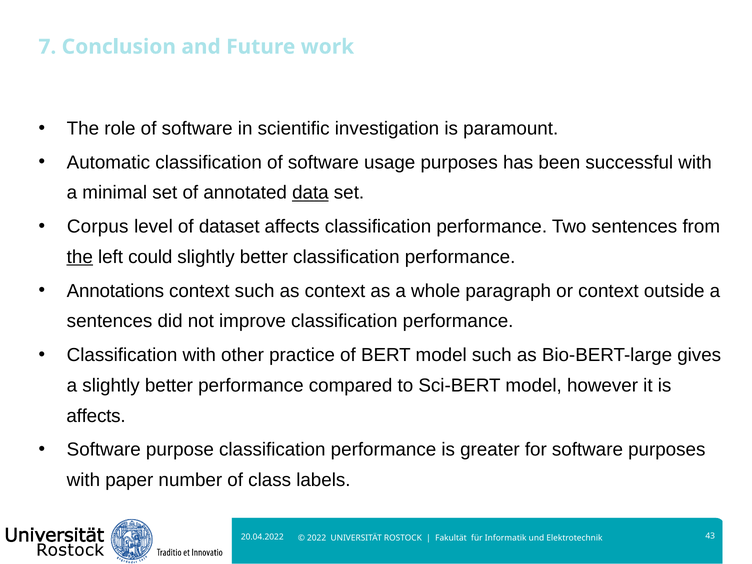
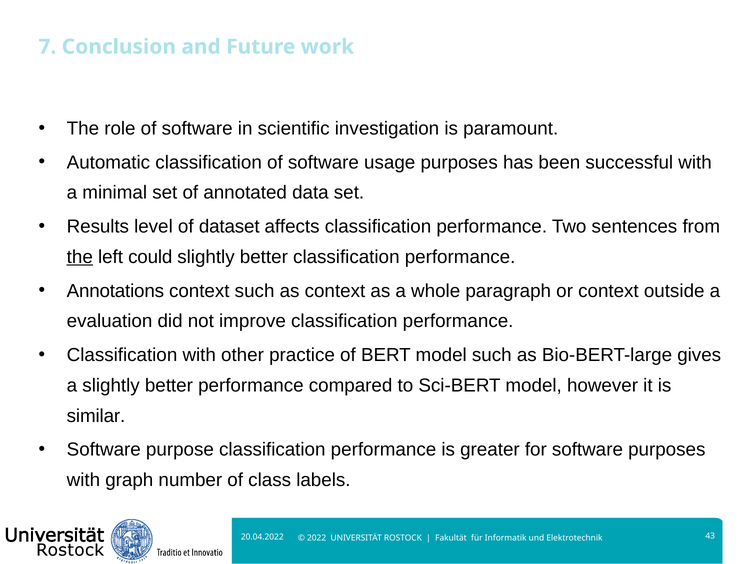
data underline: present -> none (310, 193)
Corpus: Corpus -> Results (98, 227)
sentences: sentences -> evaluation (110, 321)
affects: affects -> similar (96, 416)
paper: paper -> graph (129, 480)
